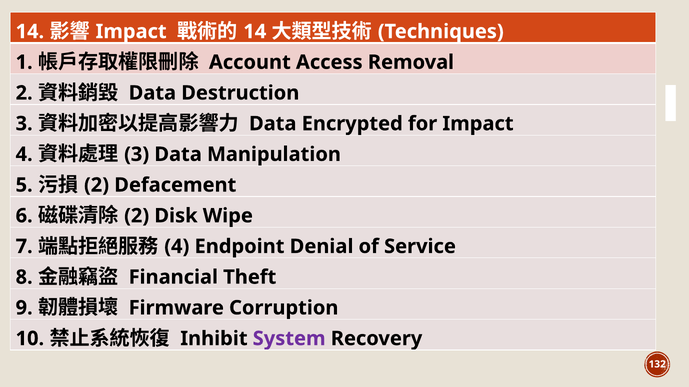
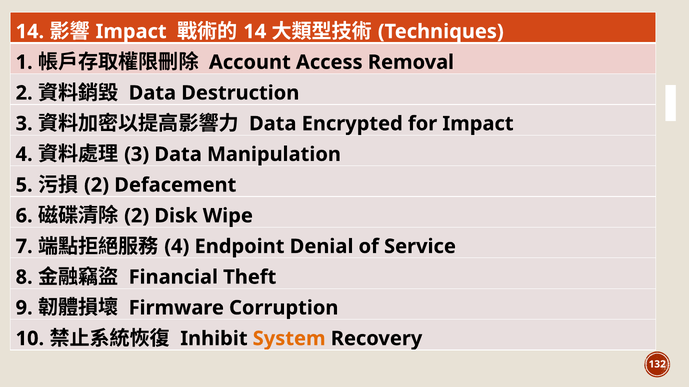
System colour: purple -> orange (289, 339)
